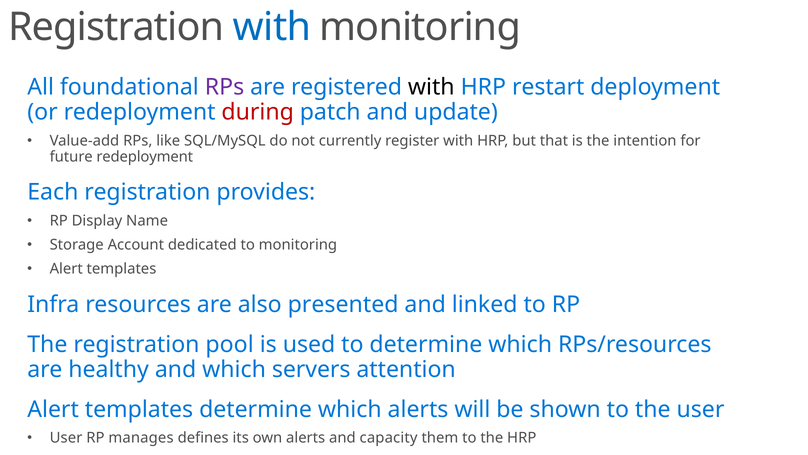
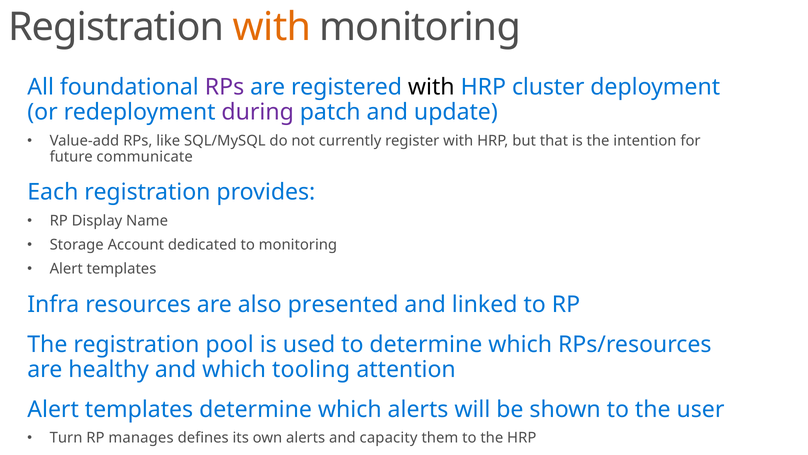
with colour: blue -> orange (272, 27)
restart: restart -> cluster (548, 87)
during colour: red -> purple (258, 112)
future redeployment: redeployment -> communicate (145, 157)
servers: servers -> tooling (311, 369)
User: User -> Turn (66, 437)
